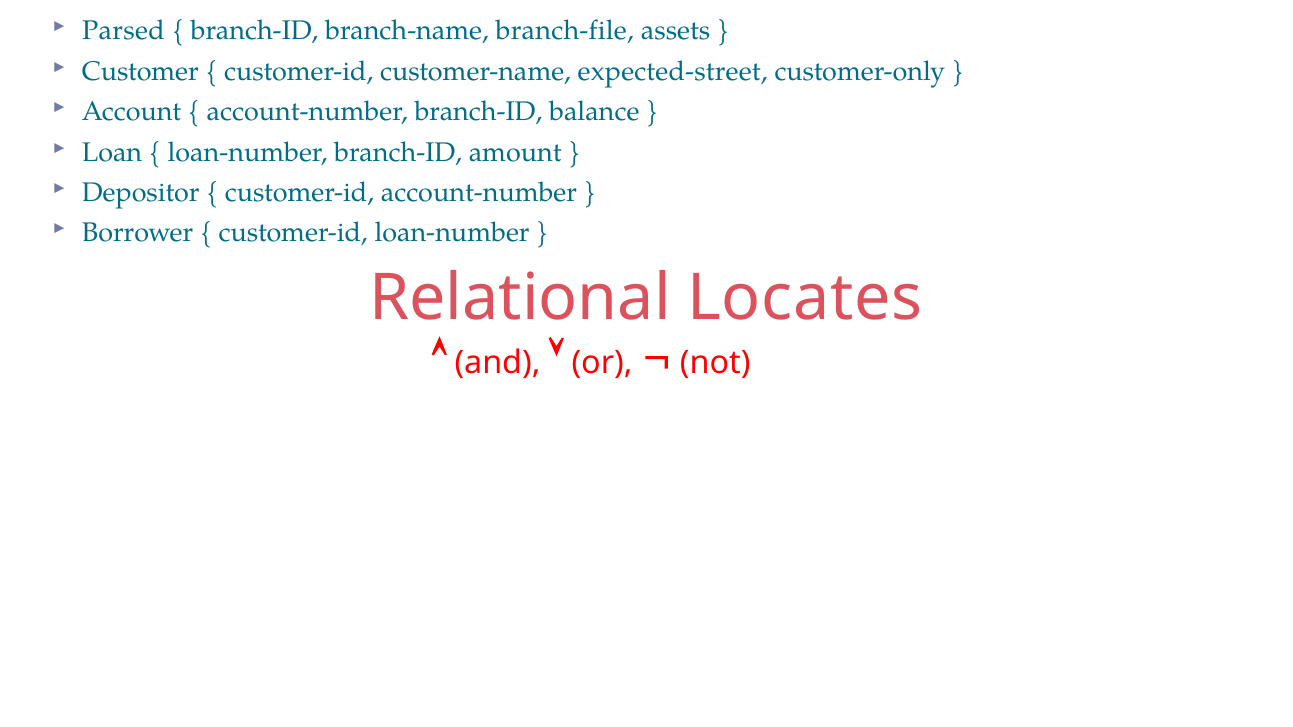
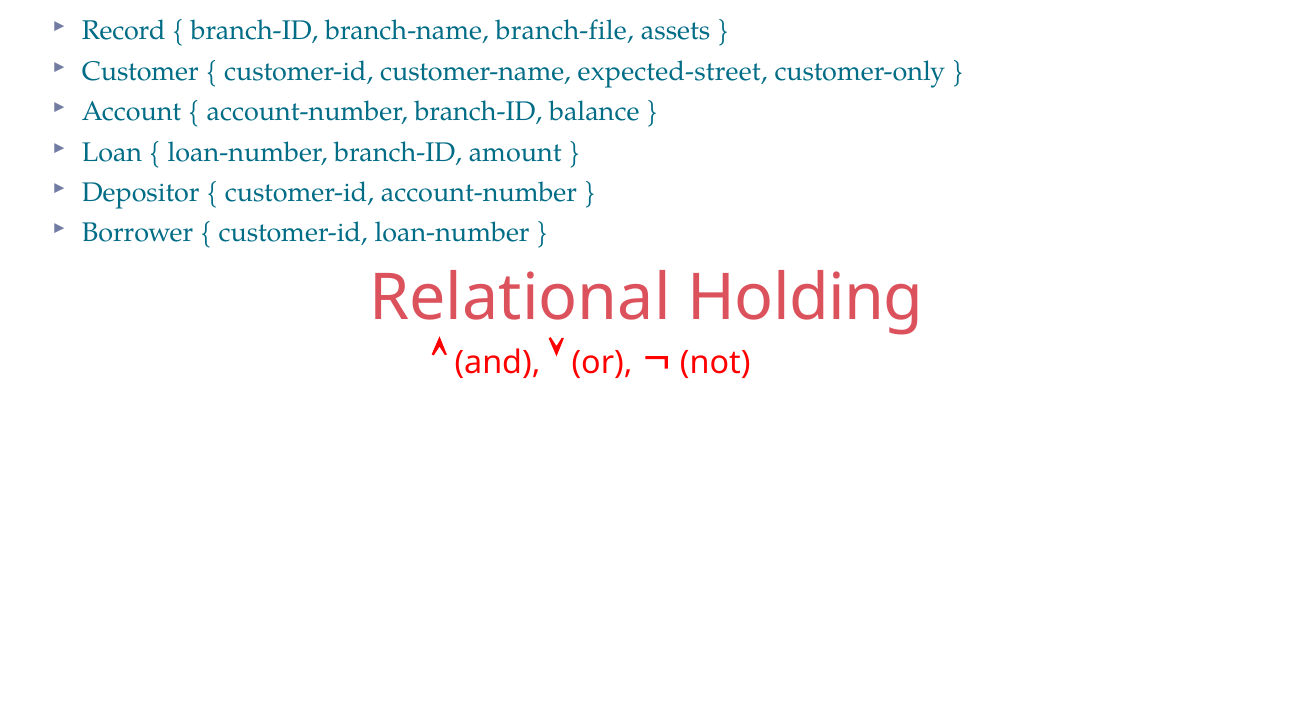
Parsed: Parsed -> Record (124, 31)
Locates: Locates -> Holding (805, 299)
